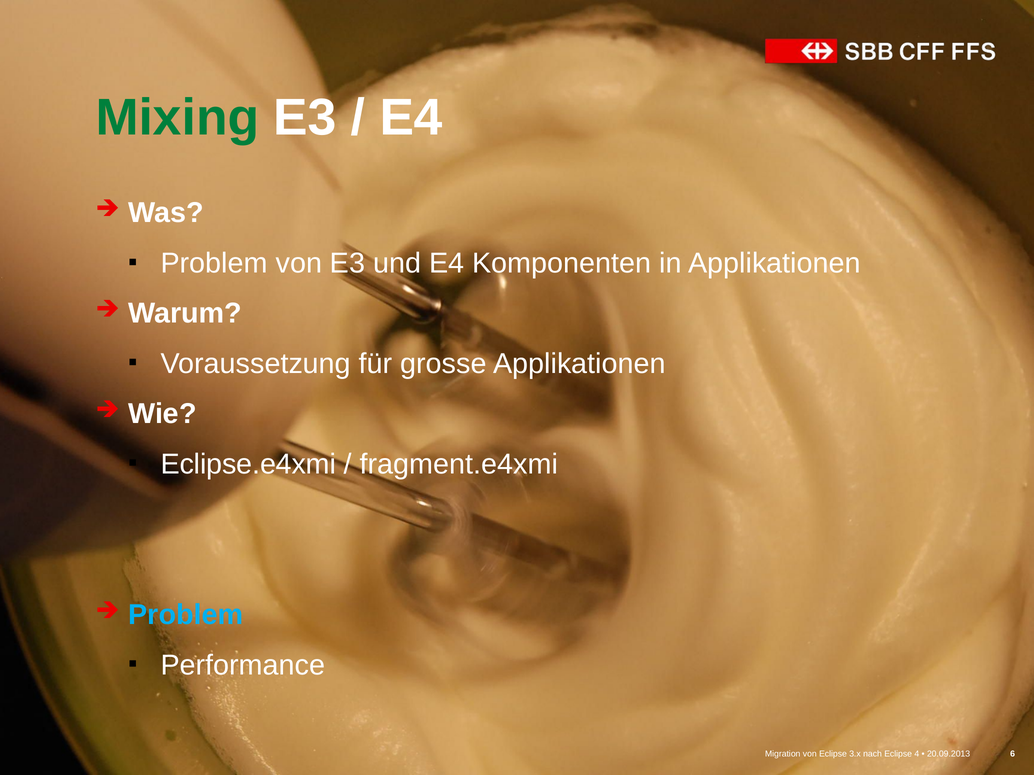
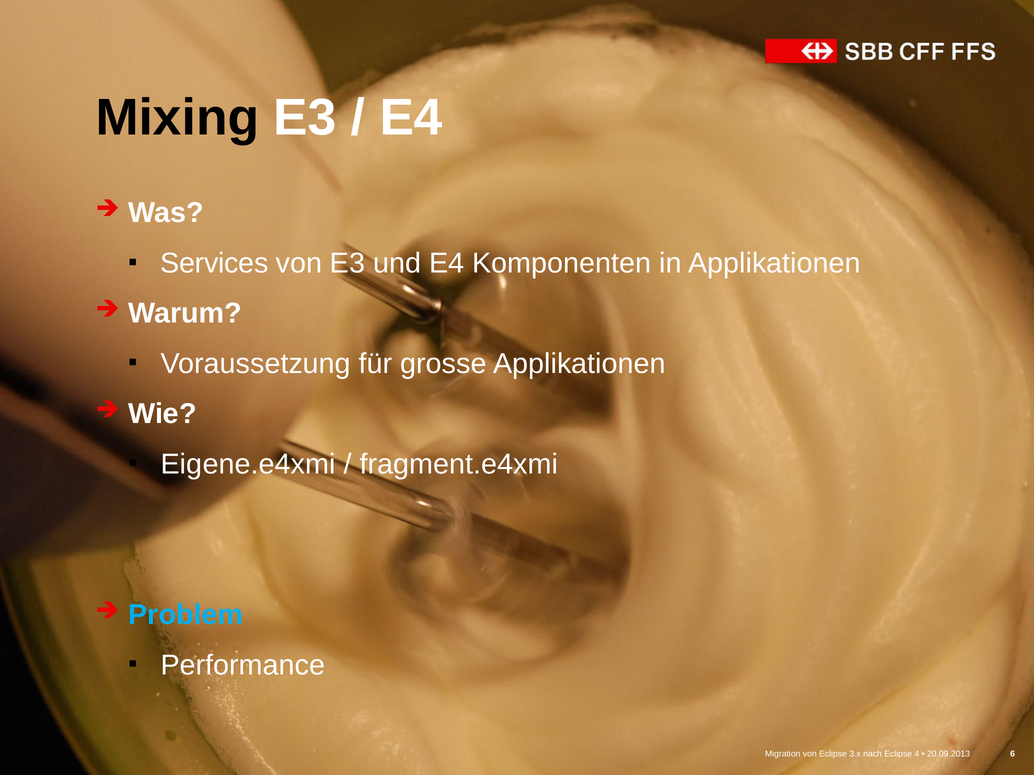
Mixing colour: green -> black (177, 118)
Problem: Problem -> Services (214, 263)
Eclipse.e4xmi: Eclipse.e4xmi -> Eigene.e4xmi (248, 464)
